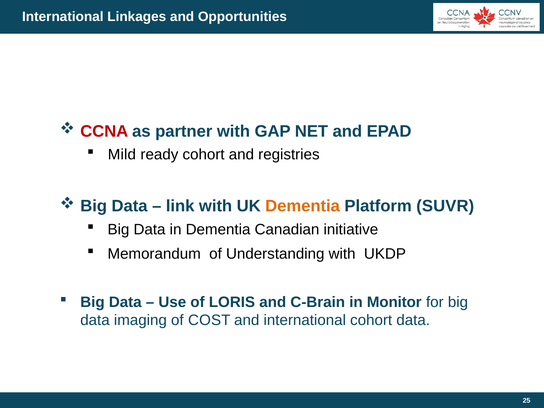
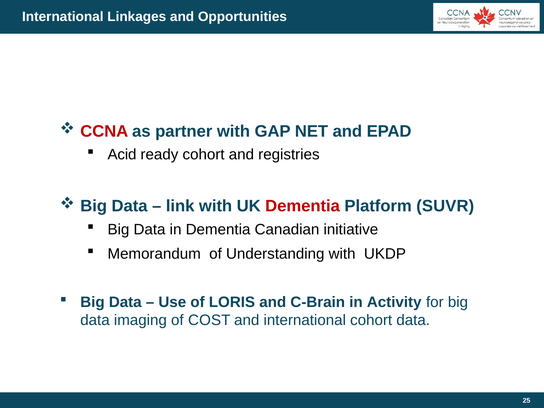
Mild: Mild -> Acid (122, 155)
Dementia colour: orange -> red (303, 206)
Monitor: Monitor -> Activity (394, 302)
